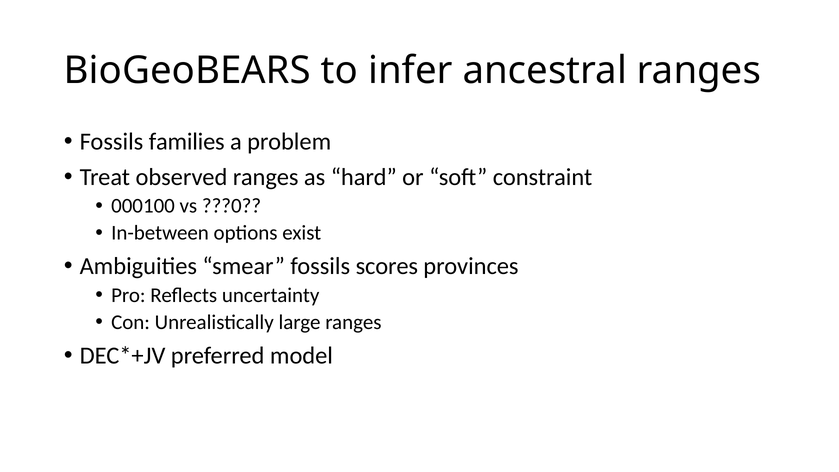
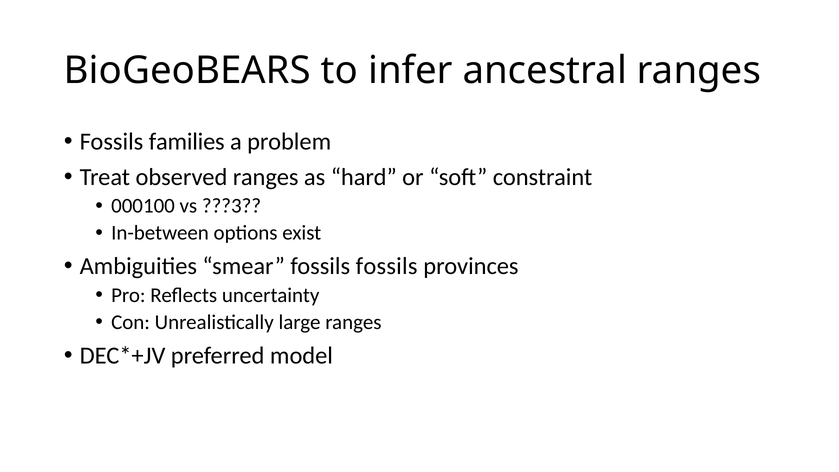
???0: ???0 -> ???3 (232, 206)
fossils scores: scores -> fossils (387, 266)
